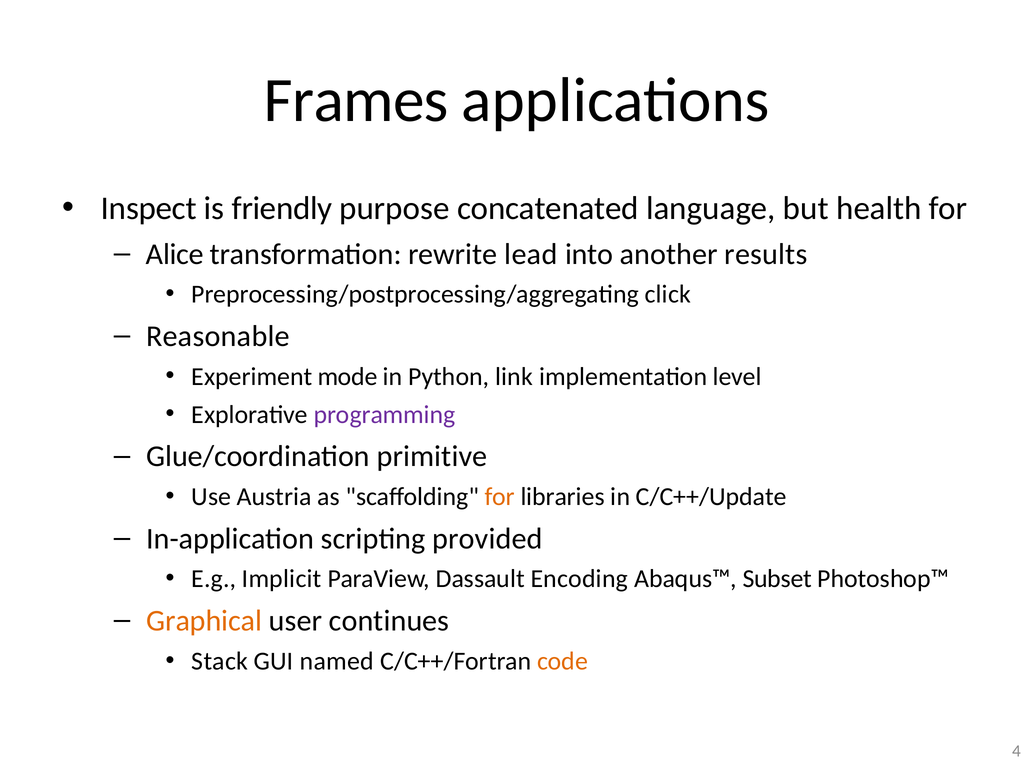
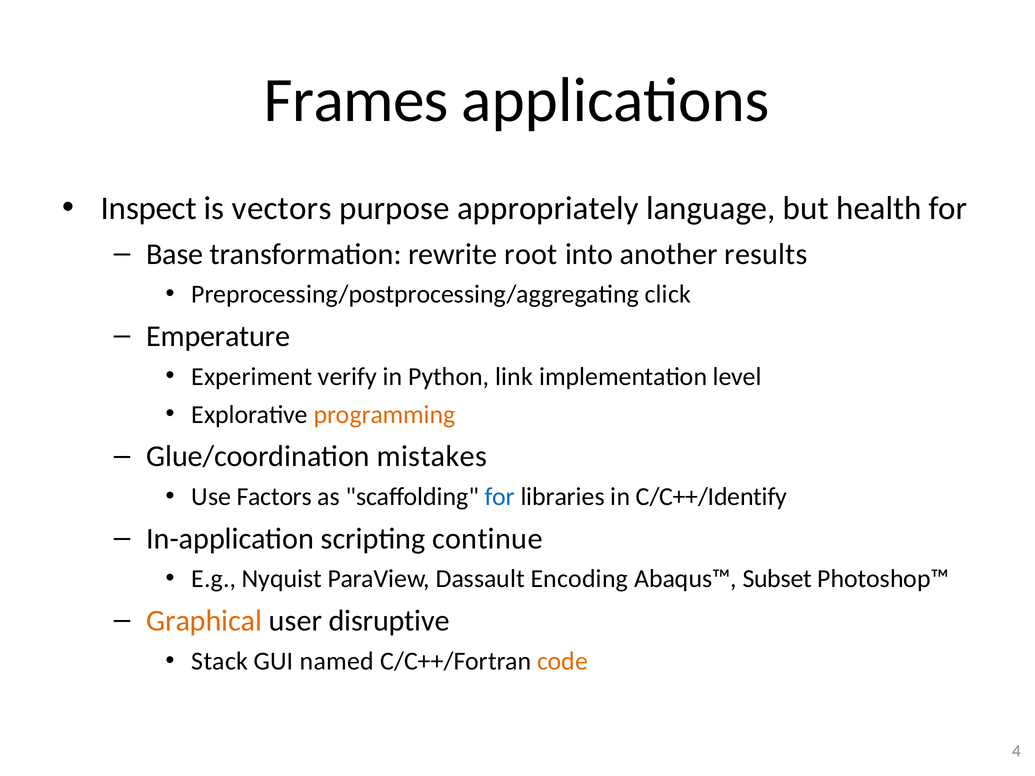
friendly: friendly -> vectors (282, 208)
concatenated: concatenated -> appropriately (548, 208)
Alice: Alice -> Base (175, 254)
lead: lead -> root (531, 254)
Reasonable: Reasonable -> Emperature (218, 336)
mode: mode -> verify (347, 377)
programming colour: purple -> orange (384, 415)
primitive: primitive -> mistakes (432, 457)
Austria: Austria -> Factors (274, 497)
for colour: orange -> blue (500, 497)
C/C++/Update: C/C++/Update -> C/C++/Identify (711, 497)
provided: provided -> continue (487, 539)
Implicit: Implicit -> Nyquist (282, 579)
continues: continues -> disruptive (389, 621)
